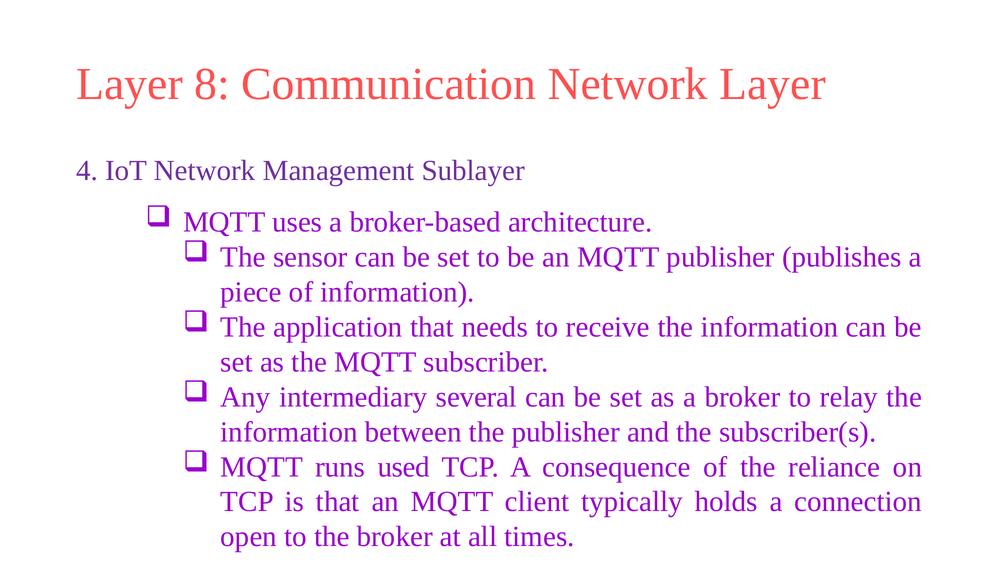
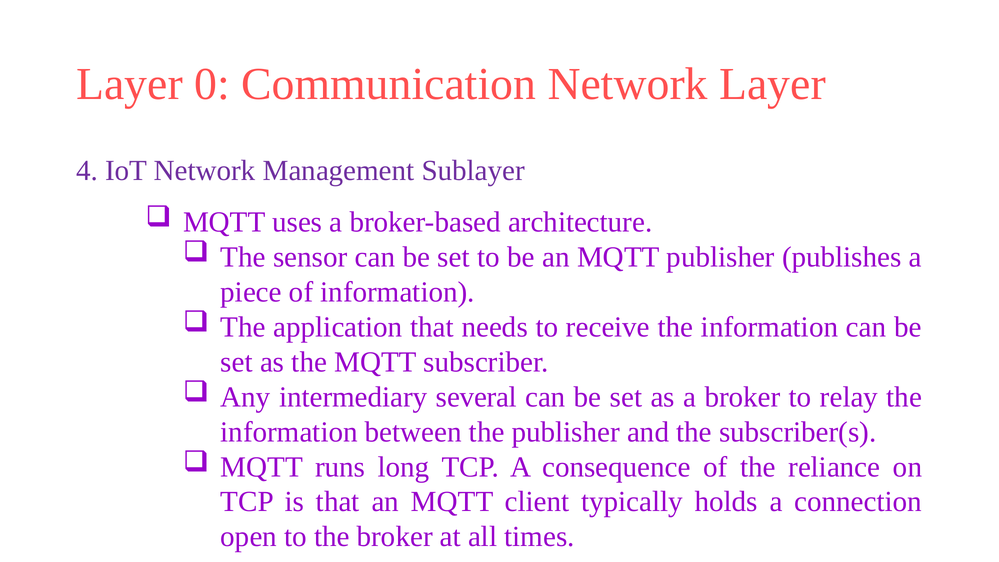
8: 8 -> 0 (212, 84)
used: used -> long (404, 467)
